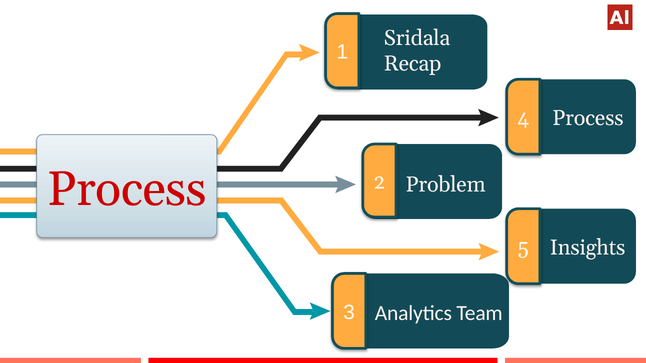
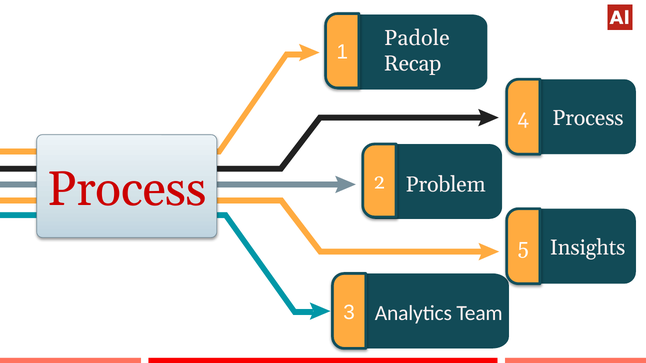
Sridala: Sridala -> Padole (417, 38)
